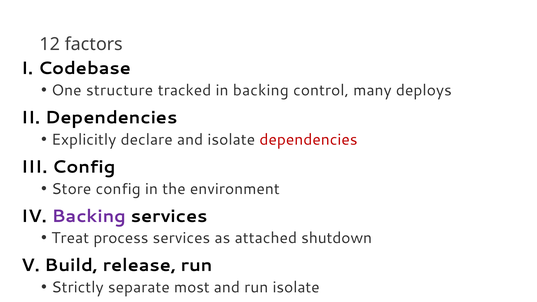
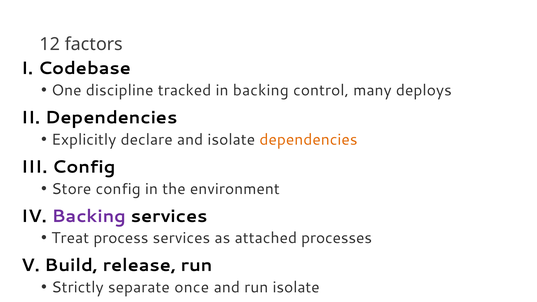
structure: structure -> discipline (120, 90)
dependencies colour: red -> orange (308, 140)
shutdown: shutdown -> processes (337, 238)
most: most -> once (192, 287)
